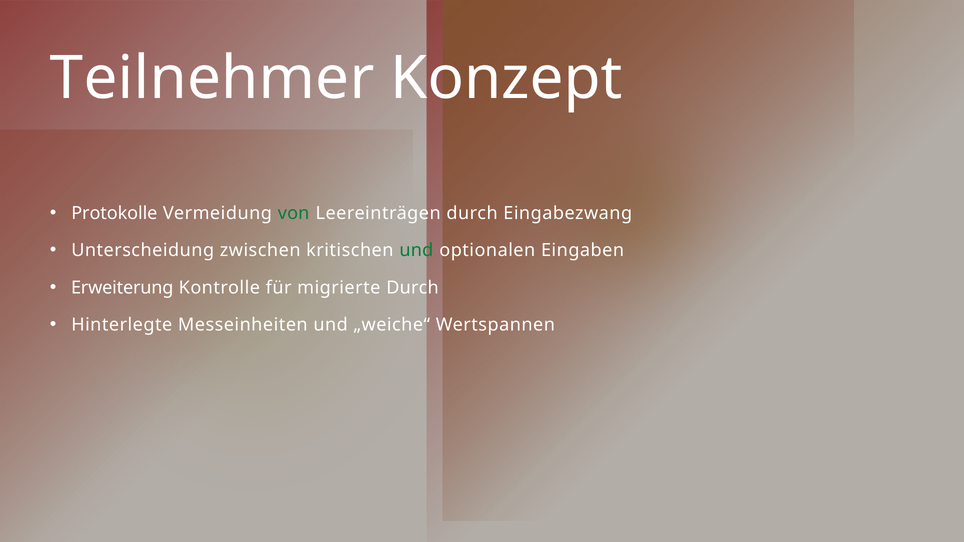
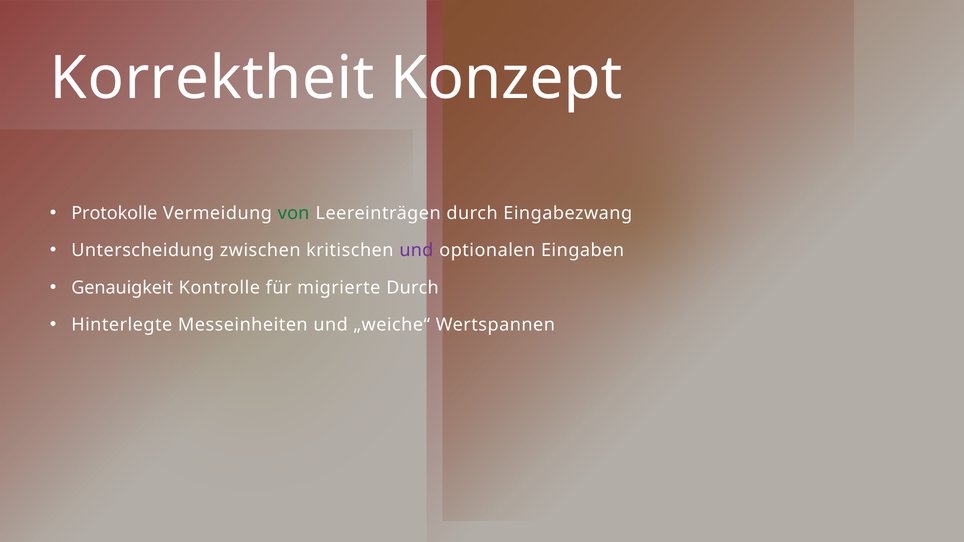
Teilnehmer: Teilnehmer -> Korrektheit (212, 78)
und colour: green -> purple (416, 251)
Erweiterung: Erweiterung -> Genauigkeit (122, 288)
